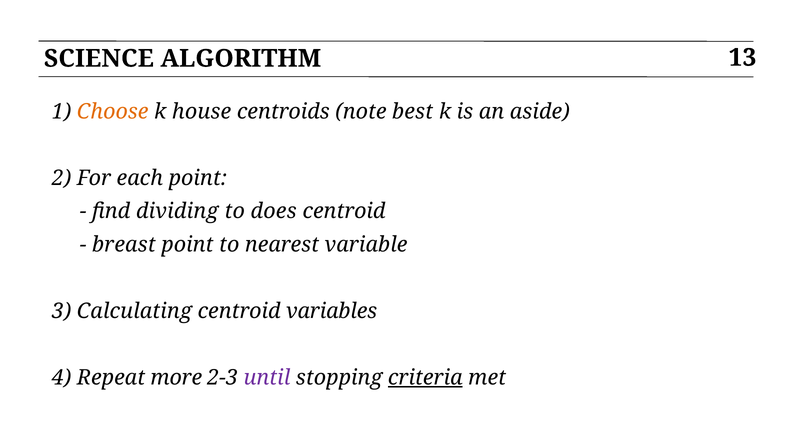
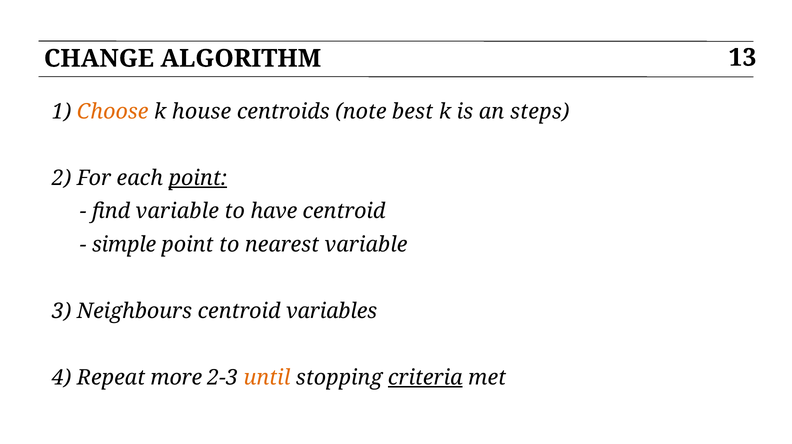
SCIENCE: SCIENCE -> CHANGE (99, 59)
aside: aside -> steps (540, 112)
point underline: none -> present (198, 178)
find dividing: dividing -> variable (177, 212)
does: does -> have (274, 212)
breast: breast -> simple (124, 245)
Calculating: Calculating -> Neighbours (134, 312)
until colour: purple -> orange (267, 378)
